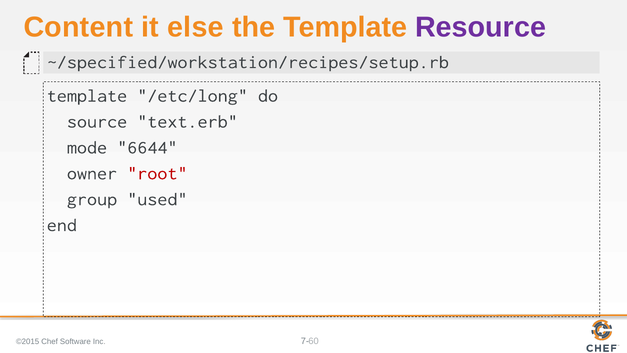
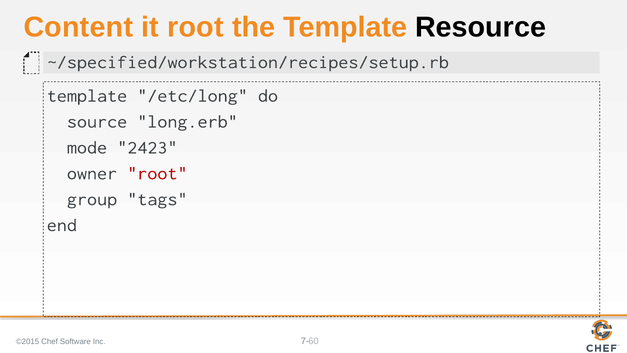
it else: else -> root (196, 27)
Resource colour: purple -> black (481, 27)
text.erb: text.erb -> long.erb (188, 121)
6644: 6644 -> 2423 (147, 147)
used: used -> tags (157, 199)
